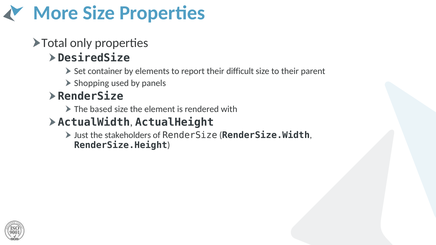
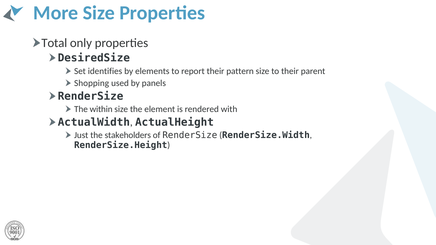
container: container -> identifies (105, 71)
difficult: difficult -> pattern (240, 71)
based: based -> within (101, 109)
